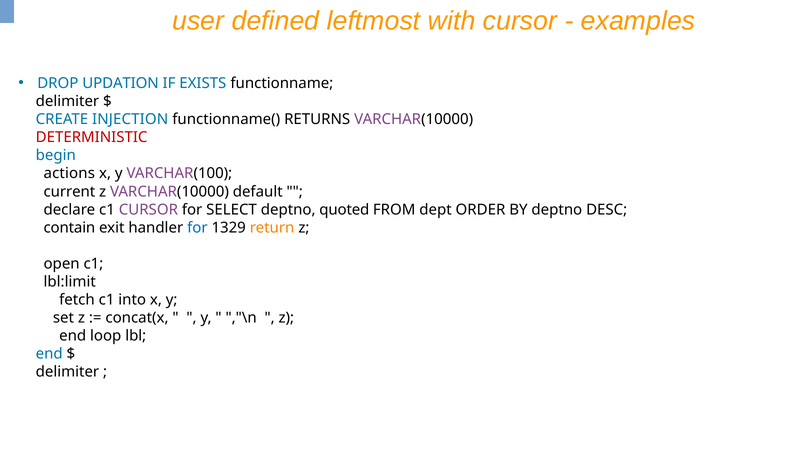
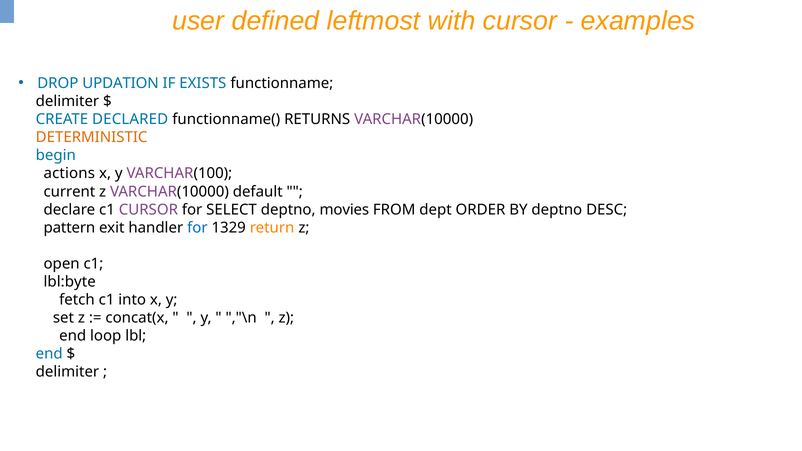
INJECTION: INJECTION -> DECLARED (130, 119)
DETERMINISTIC colour: red -> orange (92, 137)
quoted: quoted -> movies (344, 210)
contain: contain -> pattern (69, 228)
lbl:limit: lbl:limit -> lbl:byte (70, 282)
